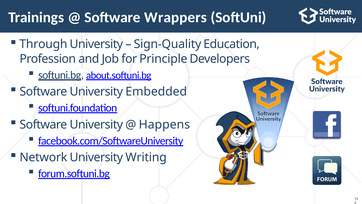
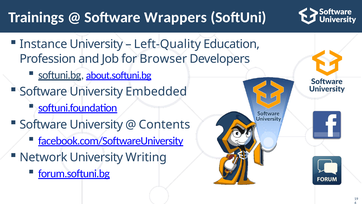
Through: Through -> Instance (43, 44)
Sign-Quality: Sign-Quality -> Left-Quality (167, 44)
Principle: Principle -> Browser (163, 59)
Happens: Happens -> Contents (164, 124)
